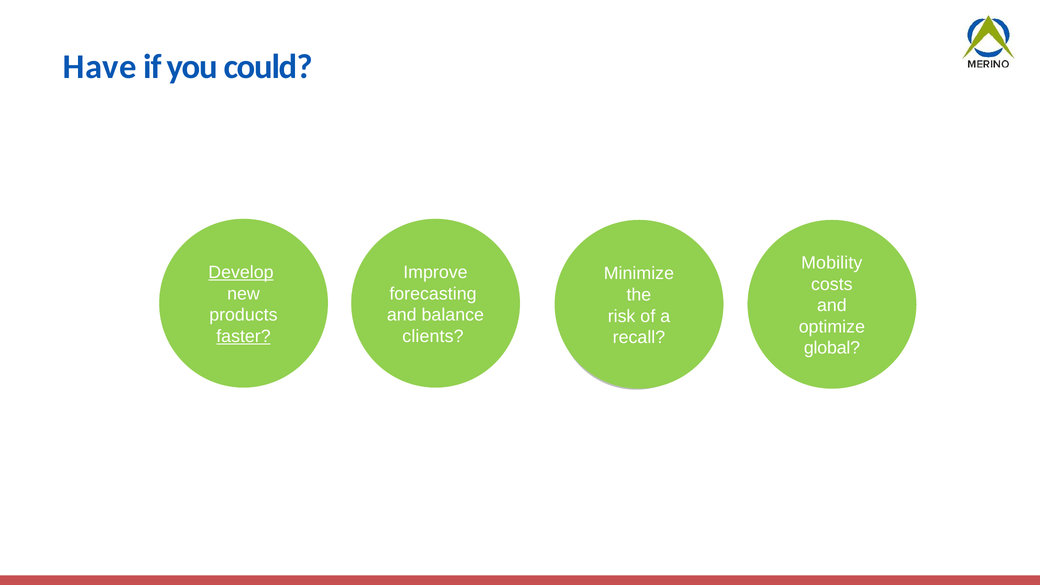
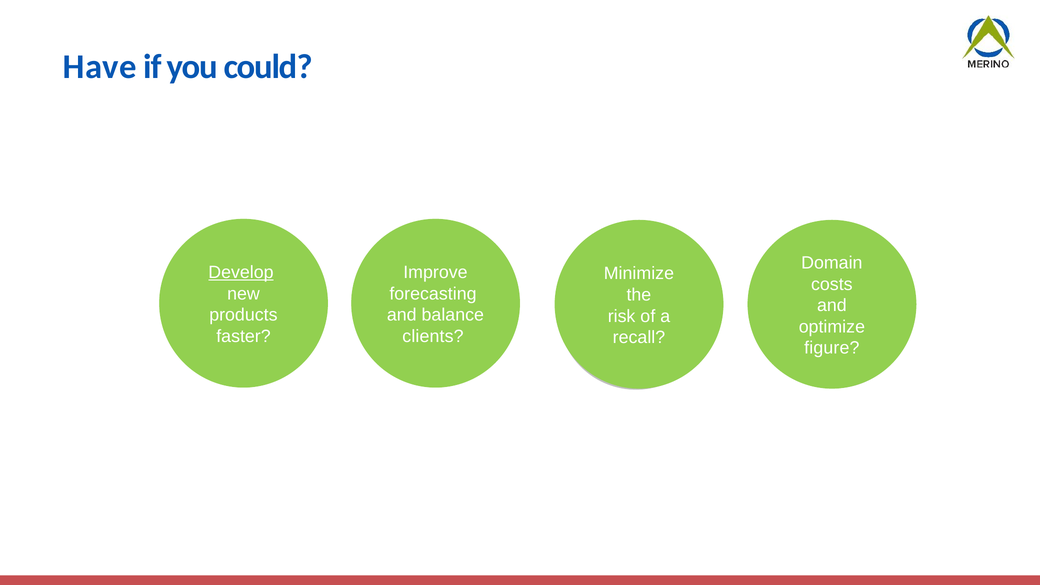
Mobility: Mobility -> Domain (832, 263)
faster underline: present -> none (243, 336)
global: global -> figure (832, 348)
